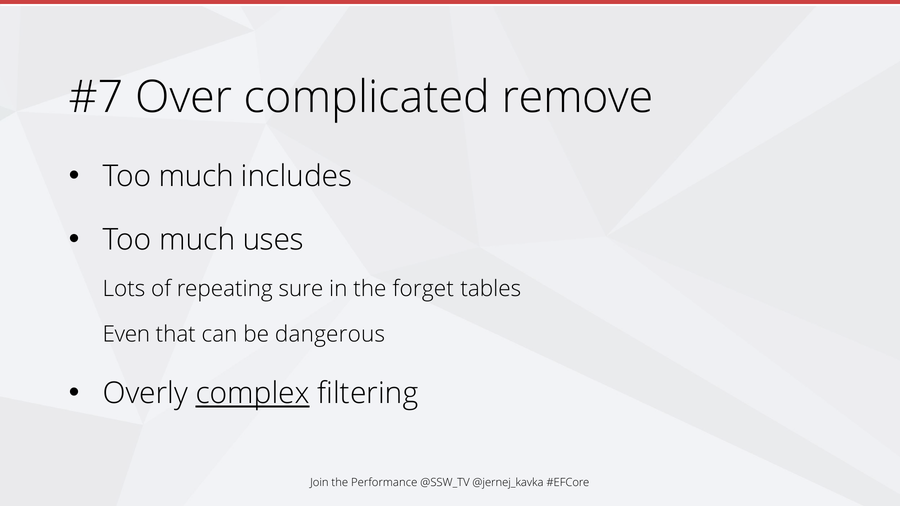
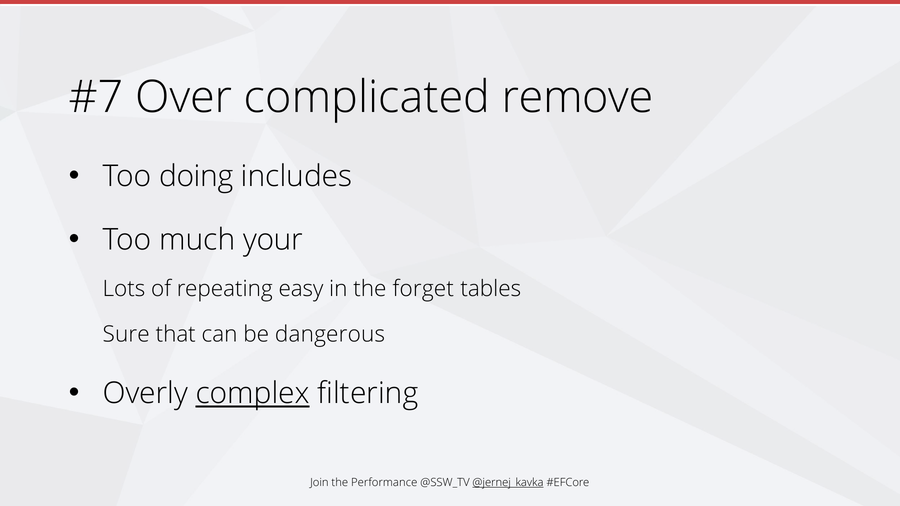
much: much -> doing (196, 177)
uses: uses -> your (273, 240)
sure: sure -> easy (301, 289)
Even: Even -> Sure (126, 334)
@jernej_kavka underline: none -> present (508, 483)
